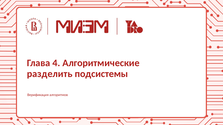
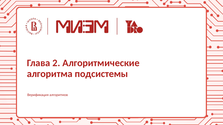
4: 4 -> 2 (56, 63)
разделить: разделить -> алгоритма (50, 74)
